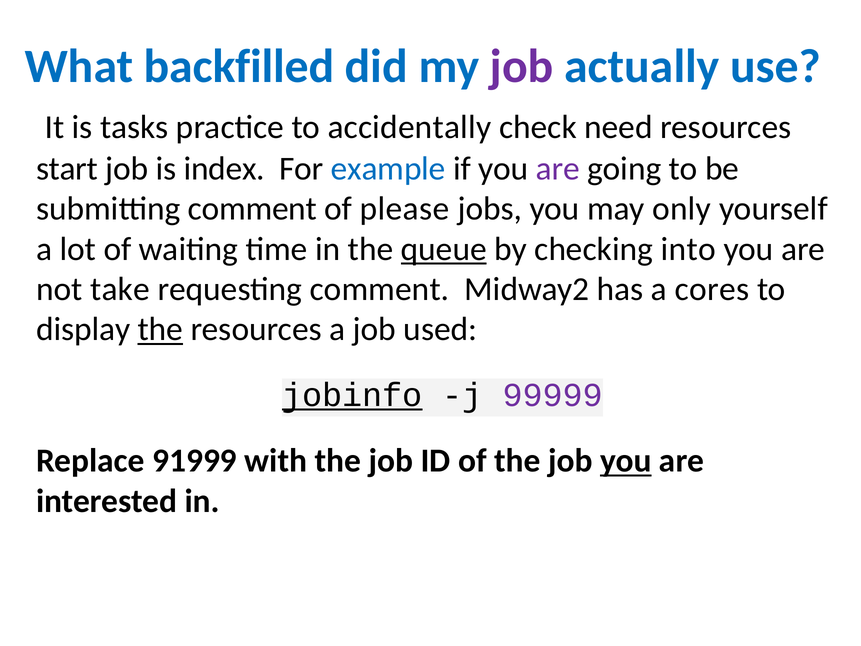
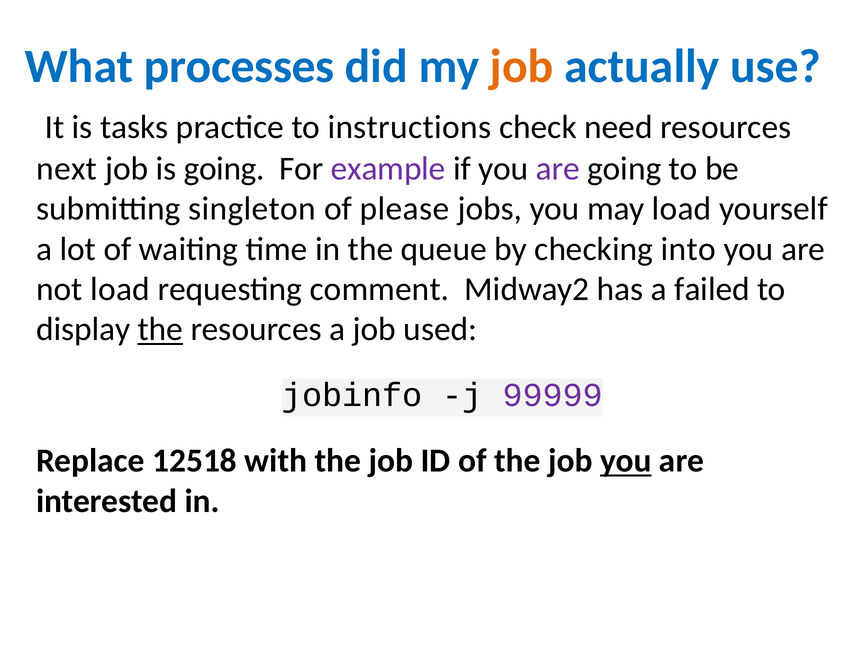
backfilled: backfilled -> processes (239, 67)
job colour: purple -> orange (522, 67)
accidentally: accidentally -> instructions (409, 127)
start: start -> next (67, 169)
is index: index -> going (224, 169)
example colour: blue -> purple (388, 169)
submitting comment: comment -> singleton (252, 209)
may only: only -> load (682, 209)
queue underline: present -> none (444, 249)
not take: take -> load (120, 289)
cores: cores -> failed (712, 289)
jobinfo underline: present -> none (352, 395)
91999: 91999 -> 12518 (195, 461)
